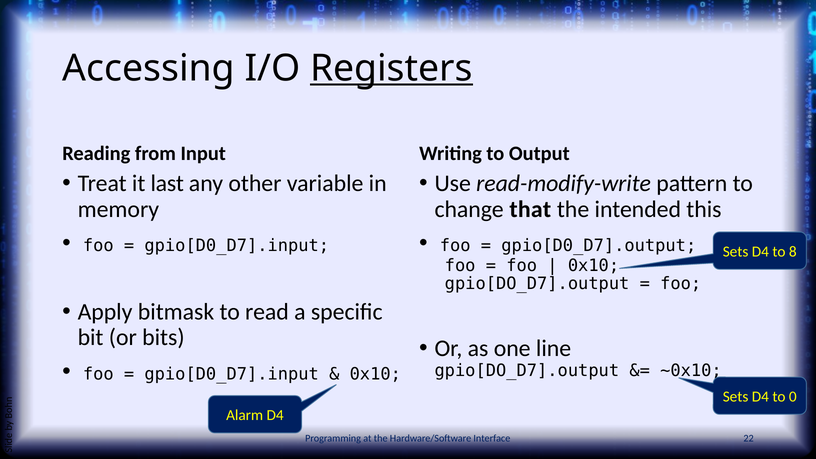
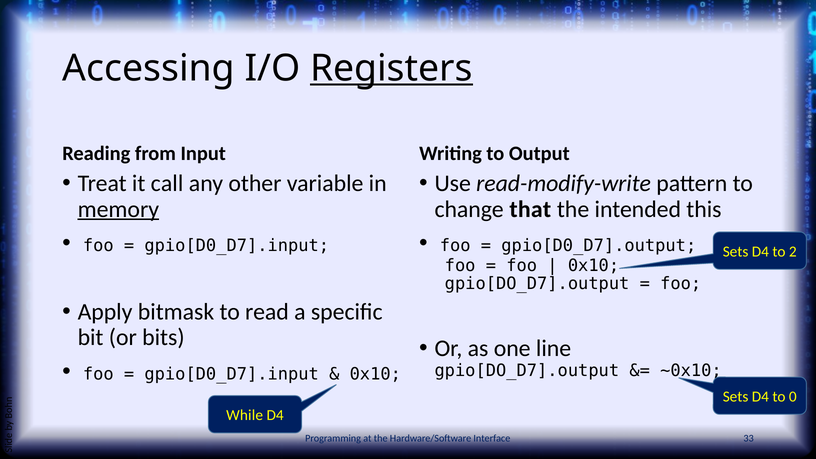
last: last -> call (167, 183)
memory underline: none -> present (118, 209)
8: 8 -> 2 (793, 252)
Alarm: Alarm -> While (245, 415)
22: 22 -> 33 (749, 438)
